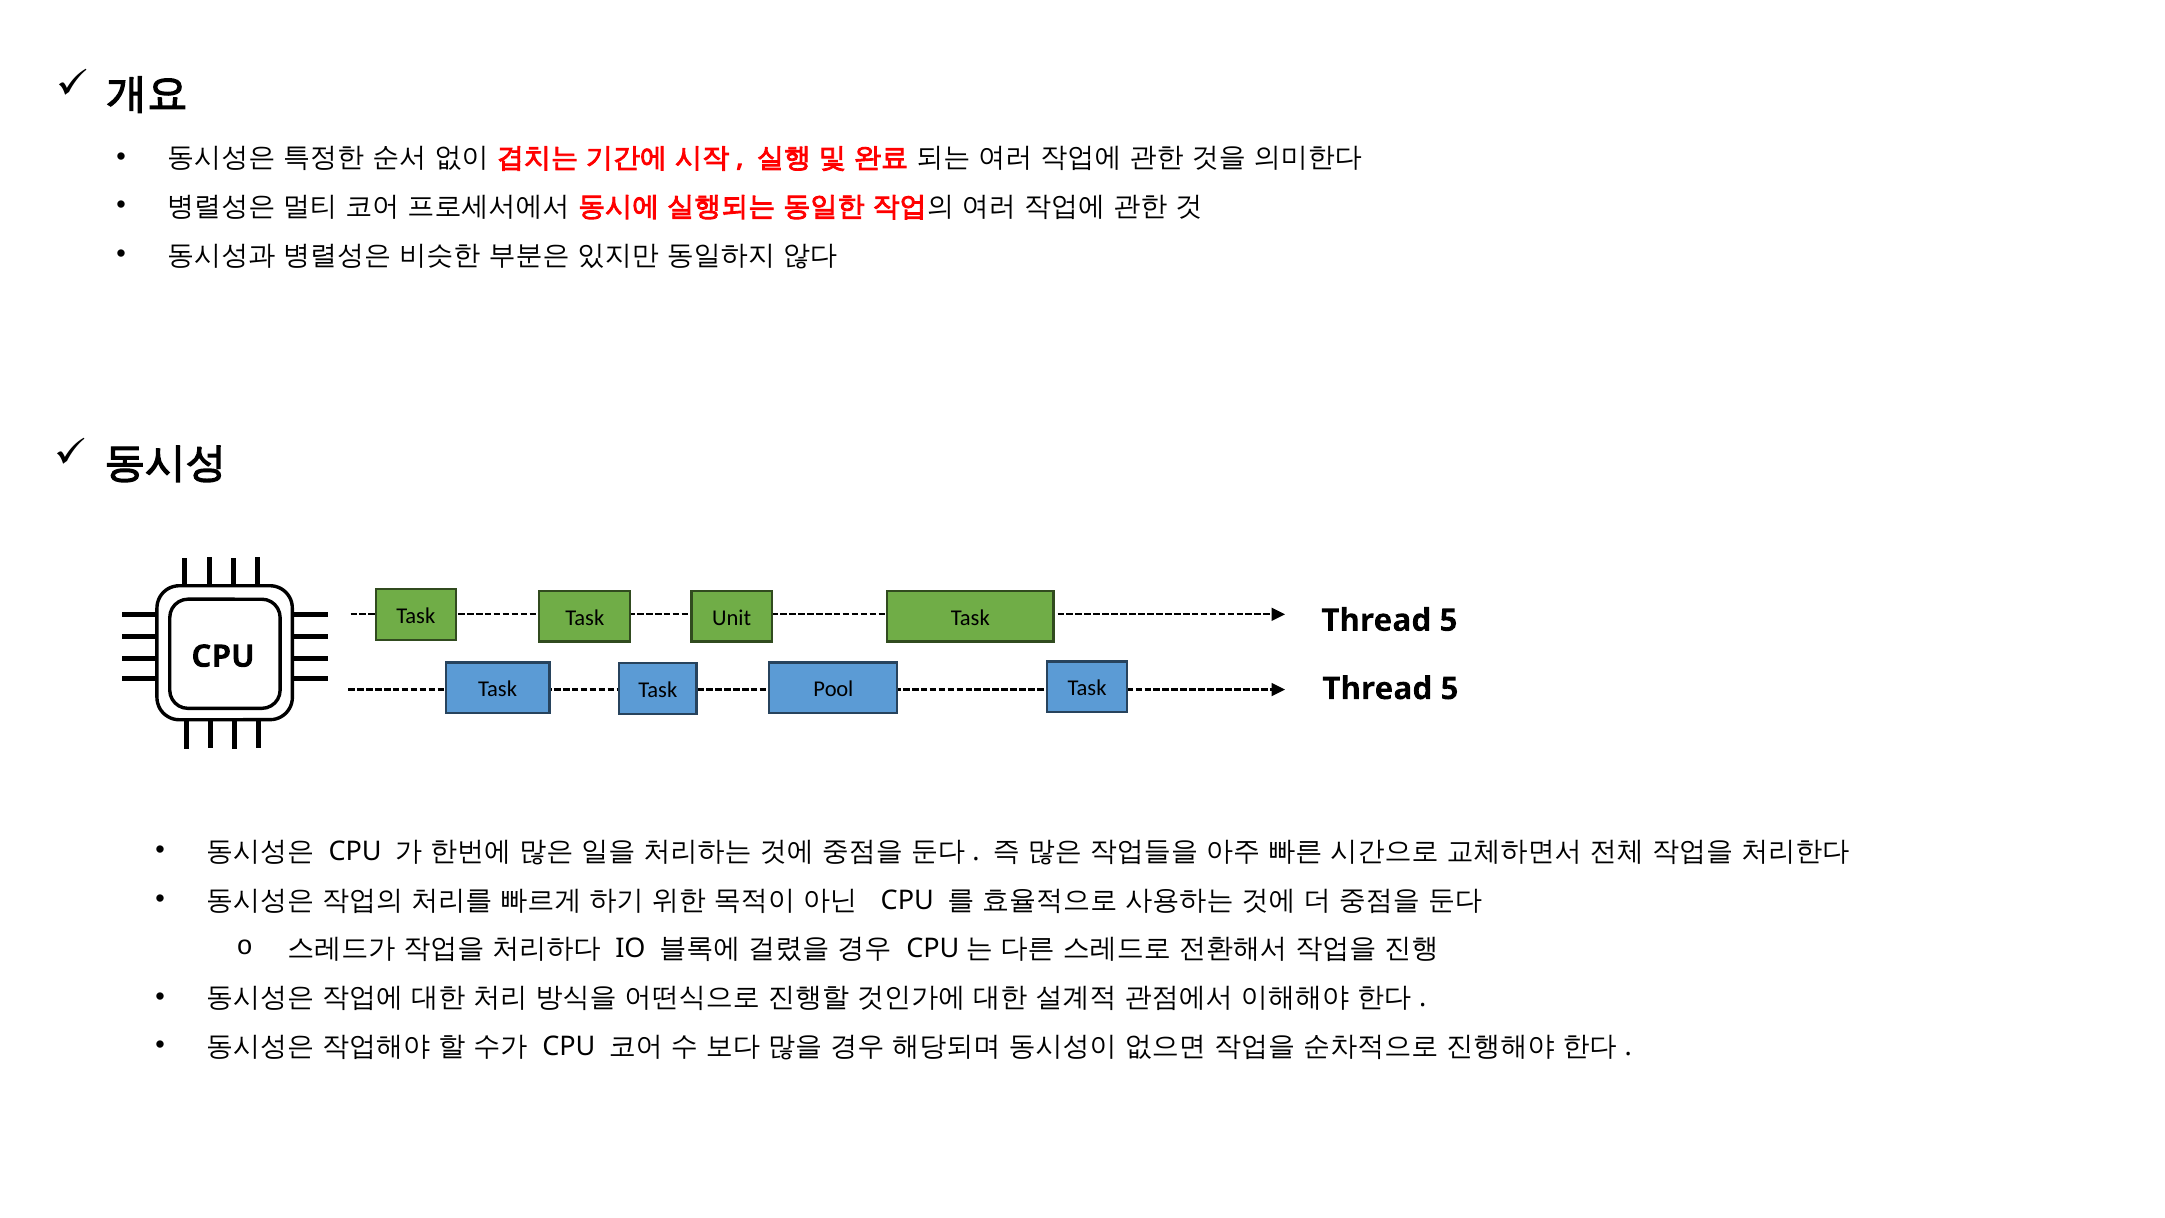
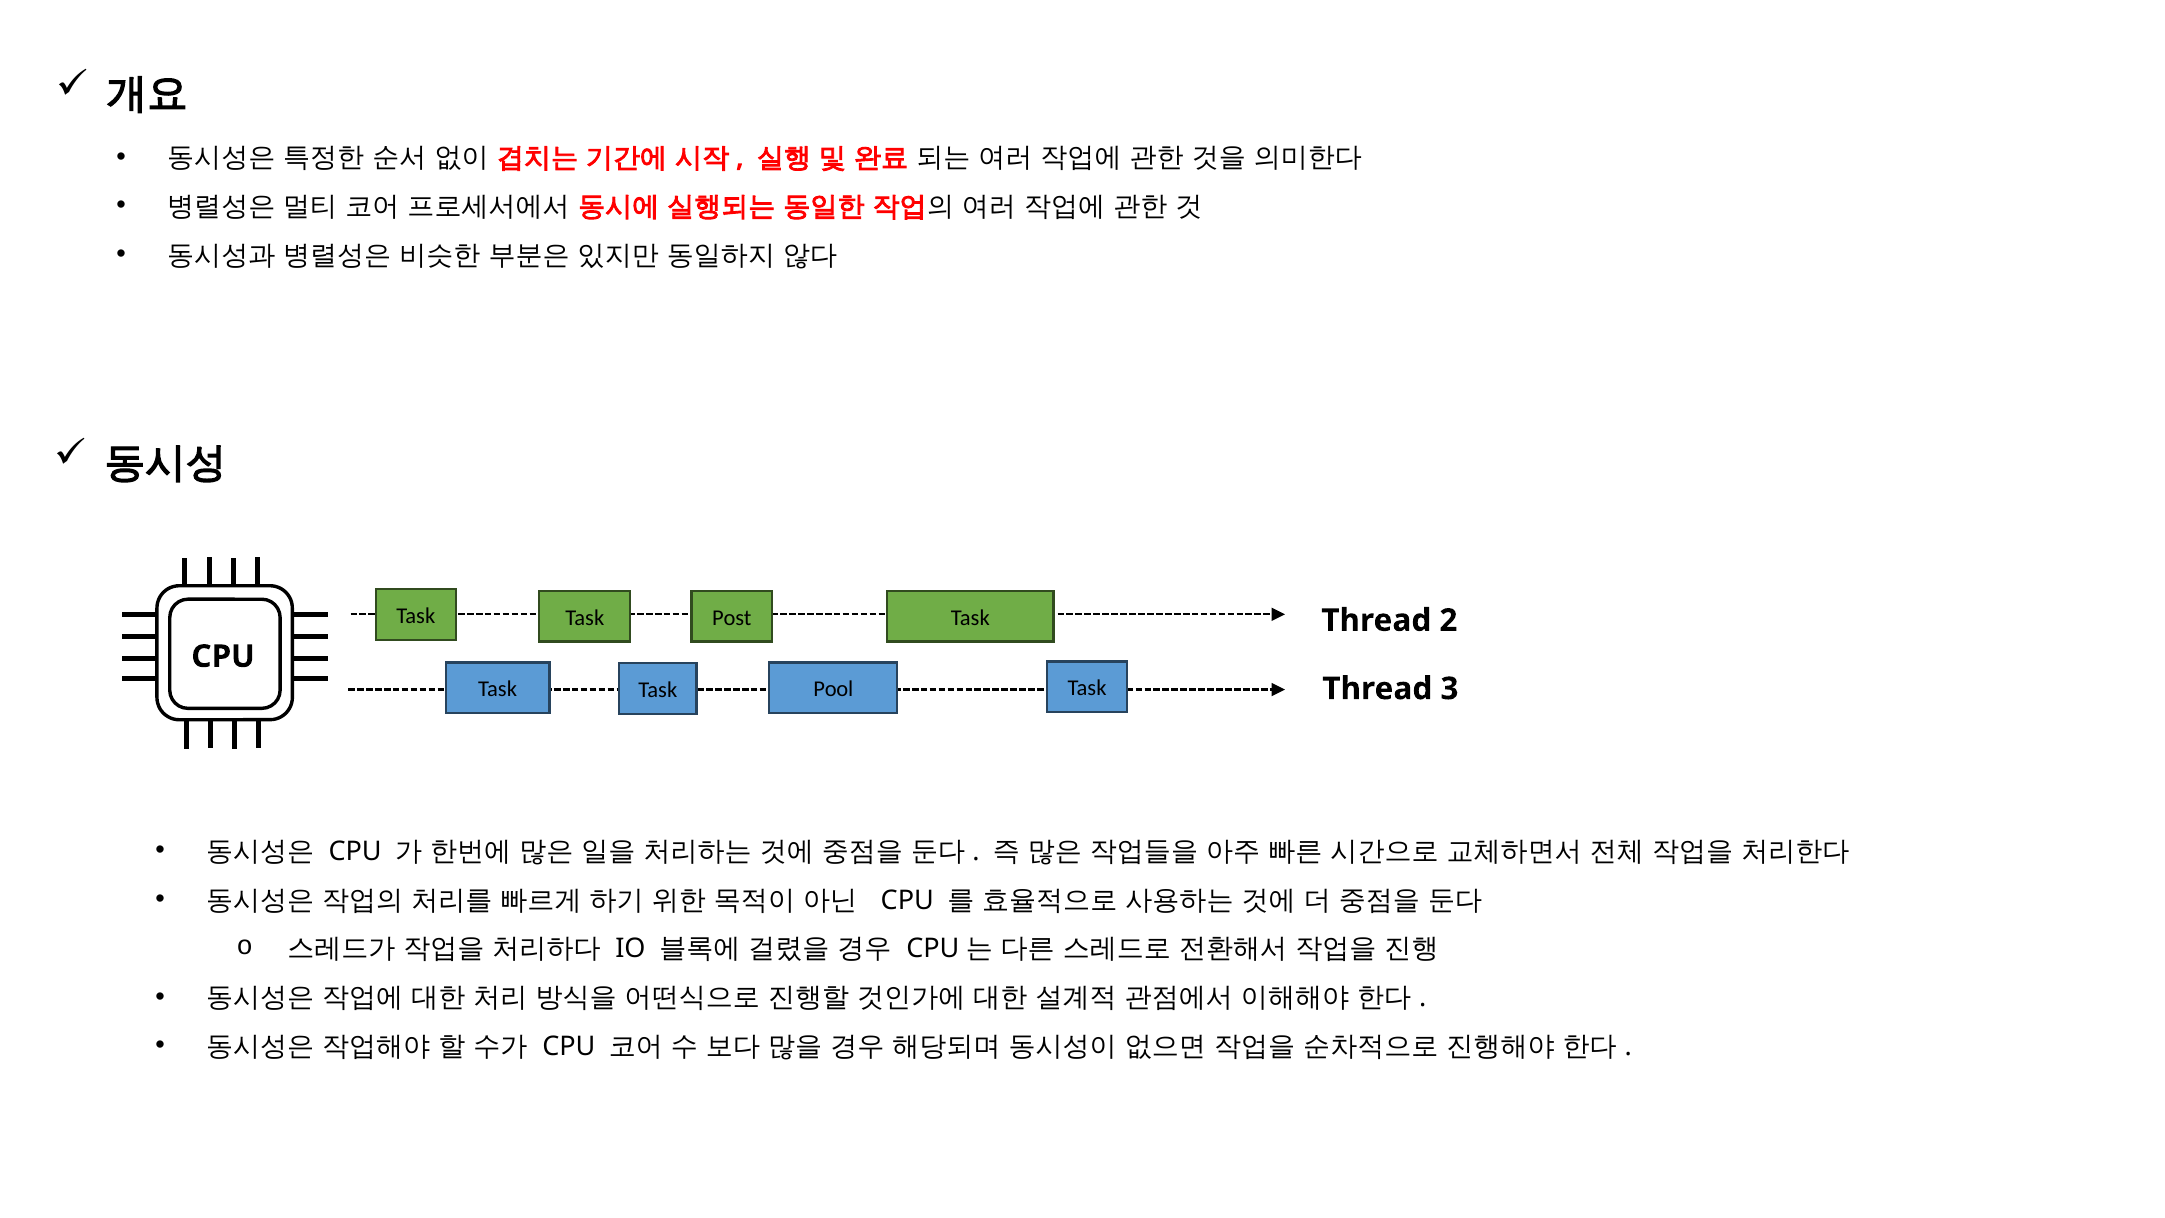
Unit: Unit -> Post (732, 618)
5: 5 -> 2 (1448, 620)
5: 5 -> 3 (1450, 689)
